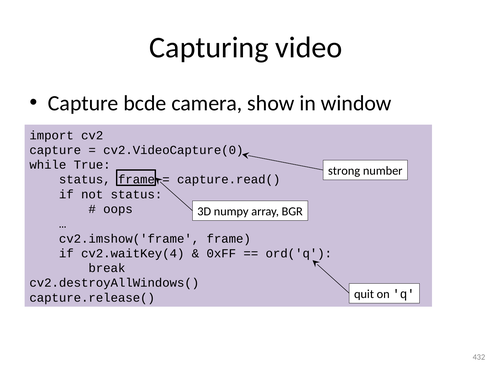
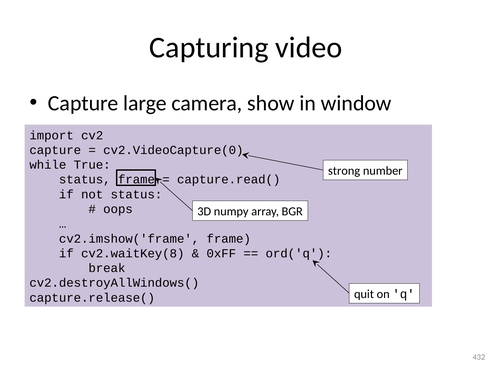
bcde: bcde -> large (145, 103)
cv2.waitKey(4: cv2.waitKey(4 -> cv2.waitKey(8 (133, 253)
